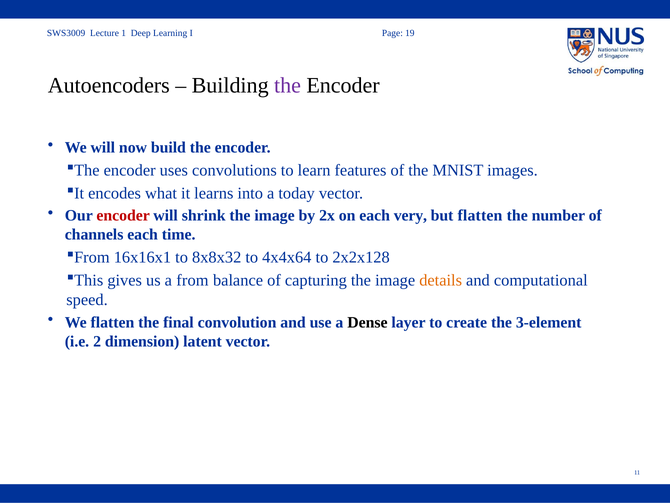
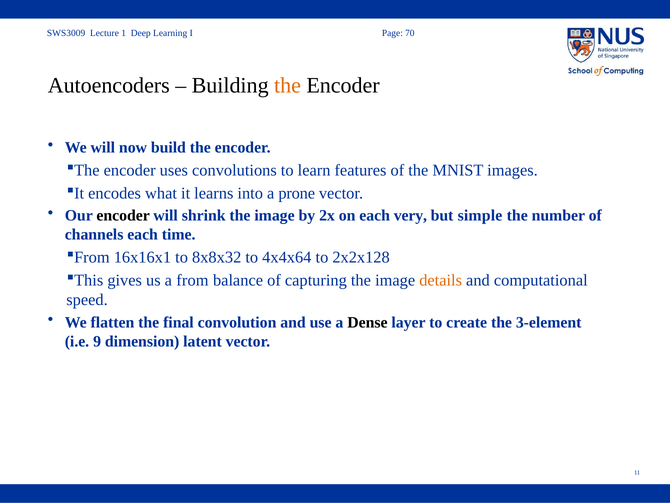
19: 19 -> 70 (410, 33)
the colour: purple -> orange (288, 85)
today: today -> prone (297, 193)
encoder colour: red -> black (123, 215)
but flatten: flatten -> simple (480, 215)
2: 2 -> 9 (97, 341)
